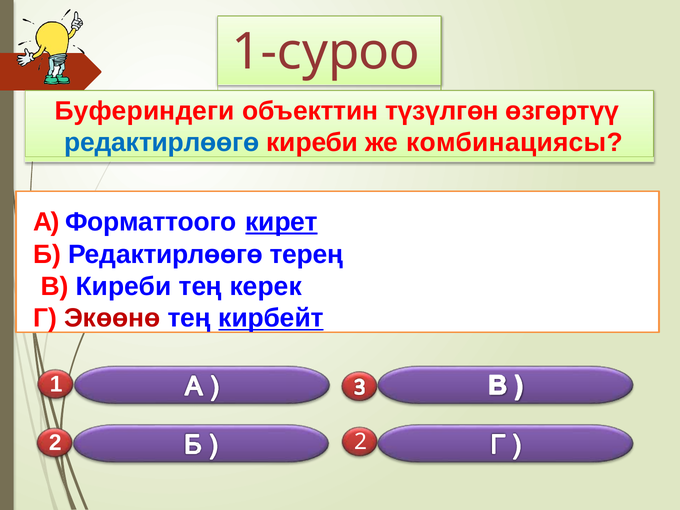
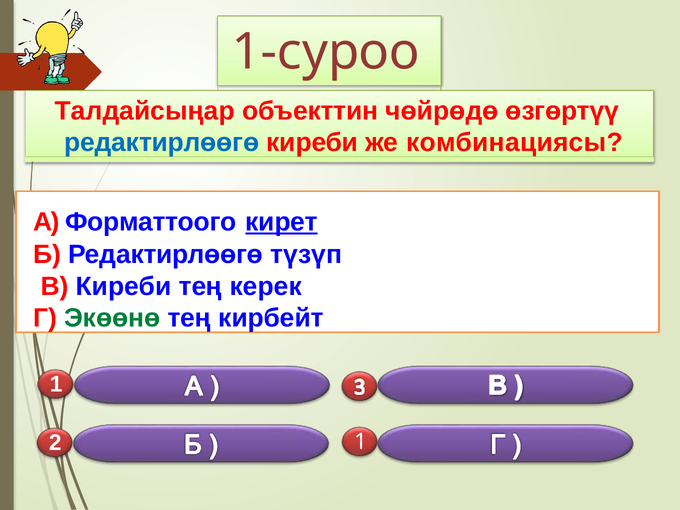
Буфериндеги: Буфериндеги -> Талдайсыңар (145, 111)
түзүлгөн: түзүлгөн -> чөйрөдө (442, 111)
терең: терең -> түзүп (306, 255)
Экөөнө colour: red -> green (112, 318)
кирбейт underline: present -> none (271, 318)
2 2: 2 -> 1 (361, 442)
